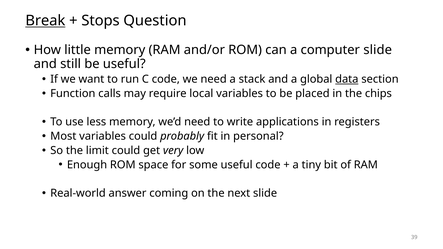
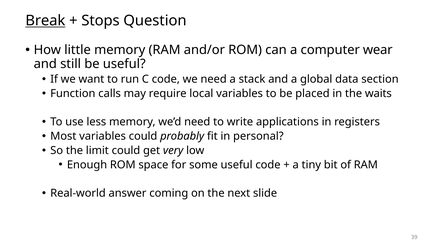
computer slide: slide -> wear (378, 50)
data underline: present -> none (347, 79)
chips: chips -> waits (378, 94)
